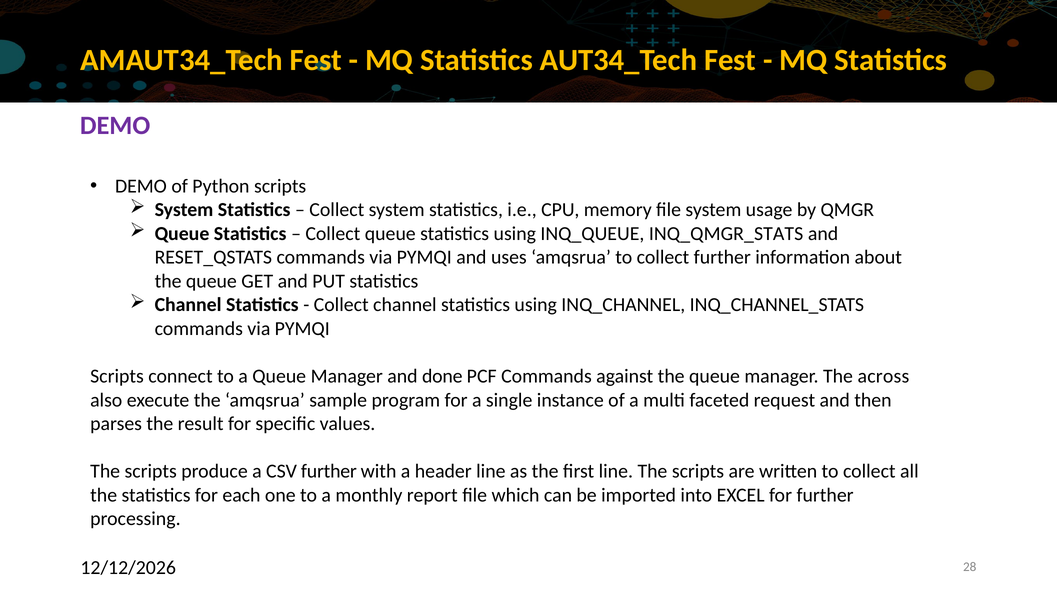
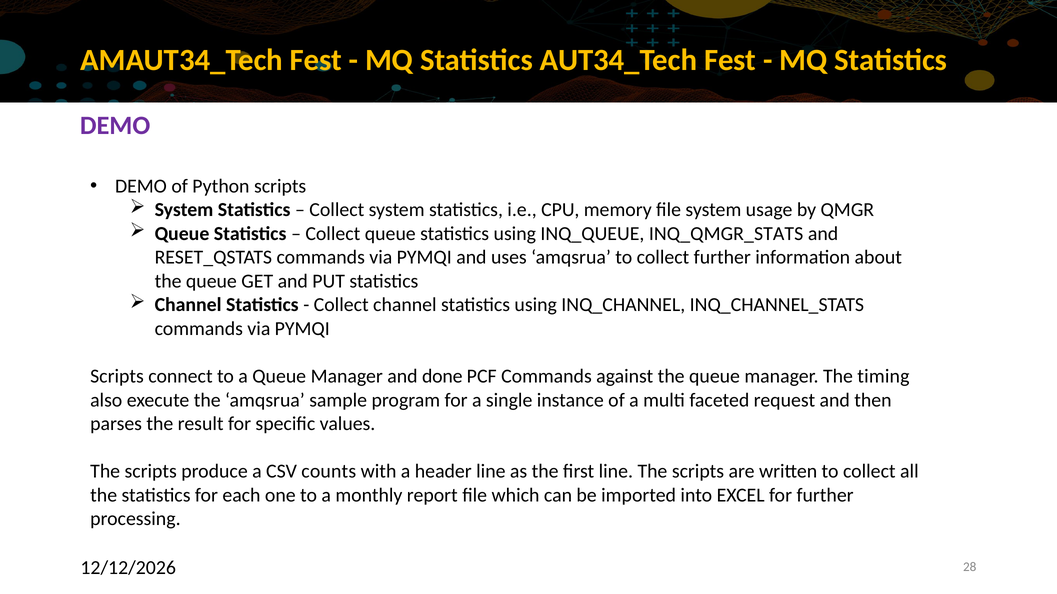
across: across -> timing (883, 377)
CSV further: further -> counts (329, 472)
